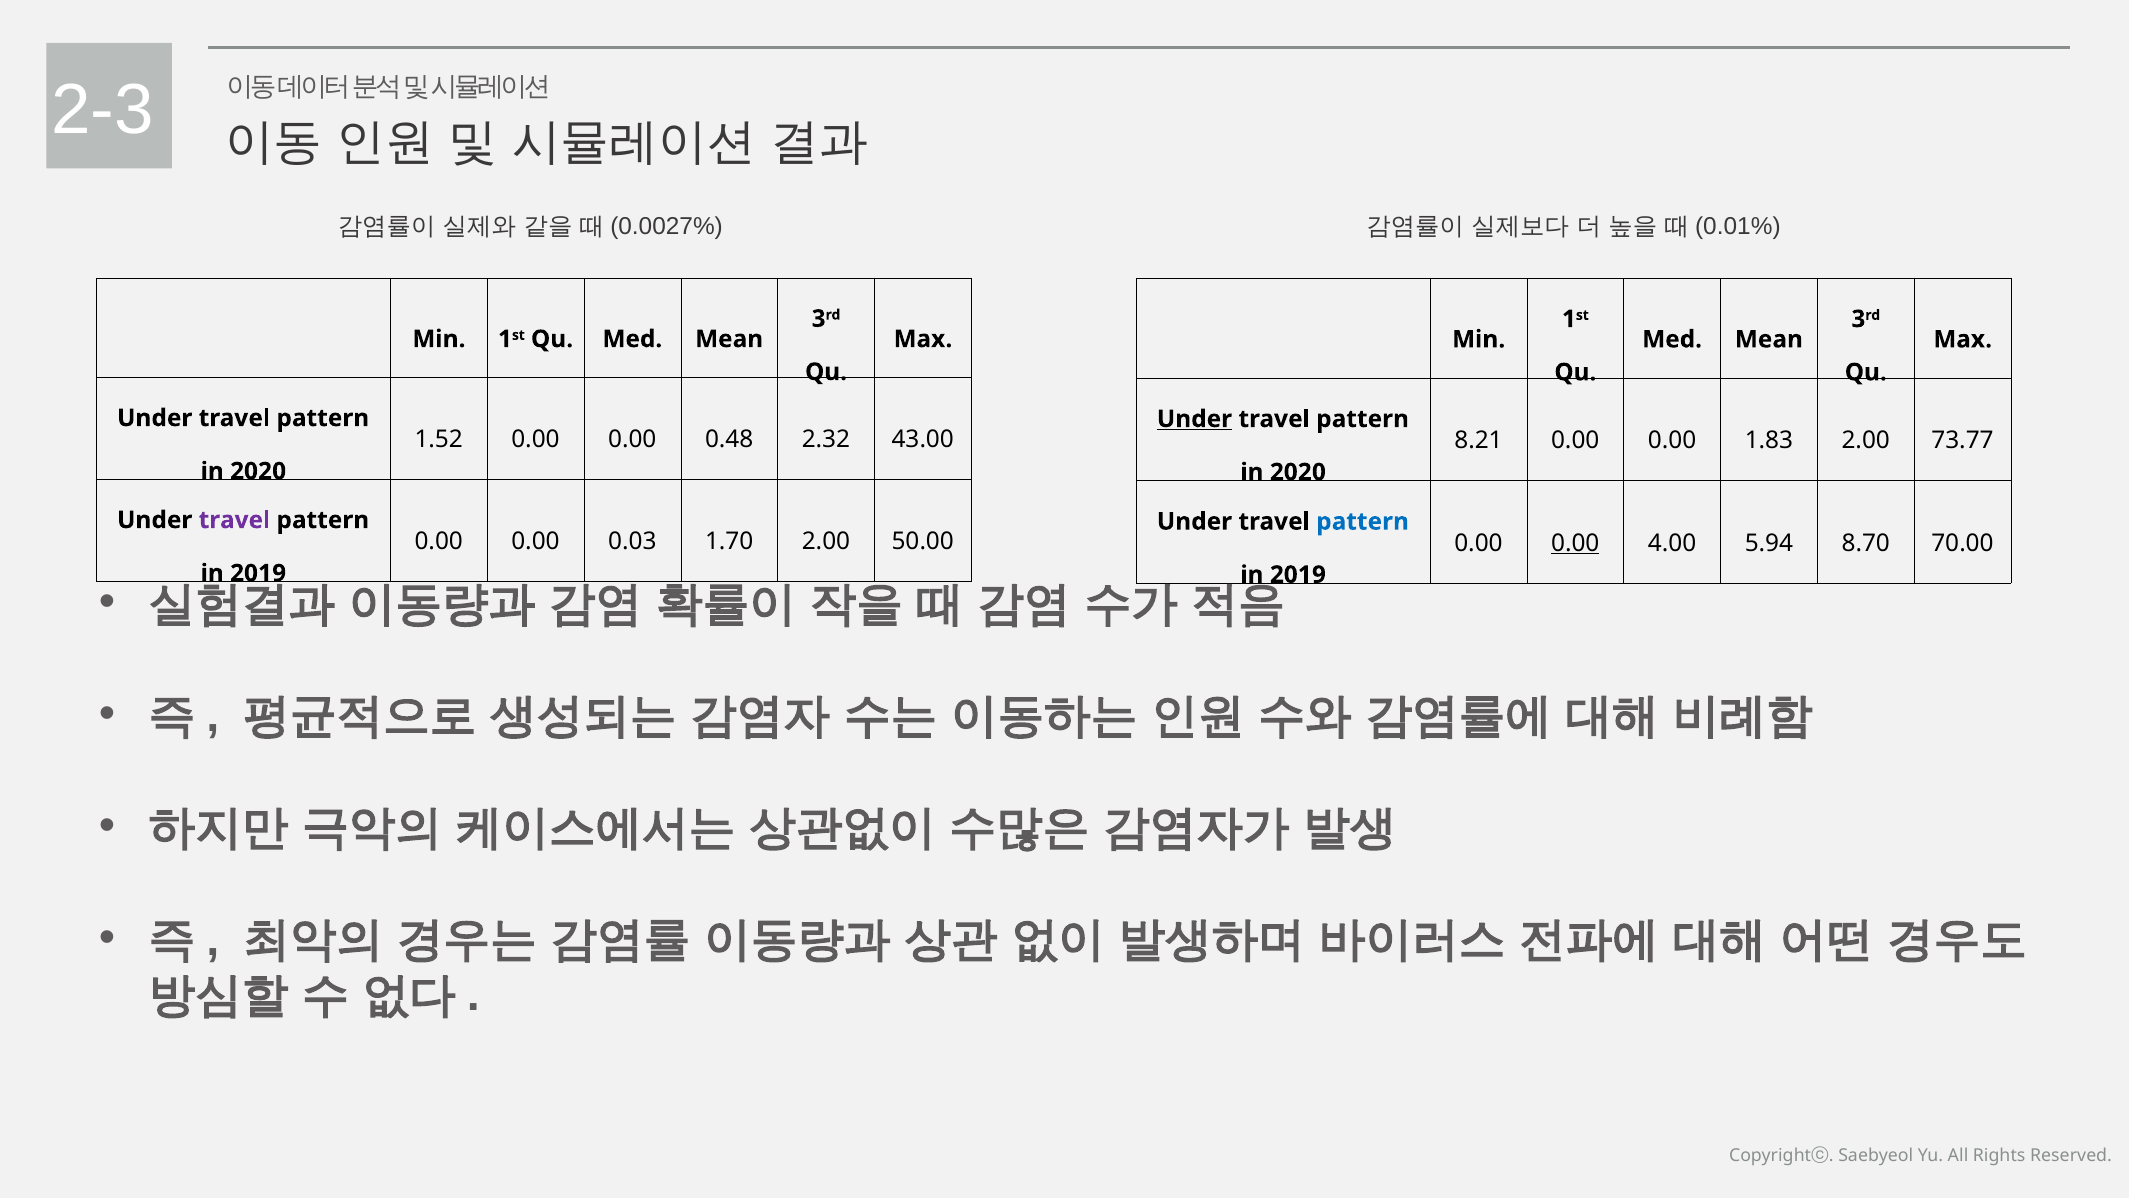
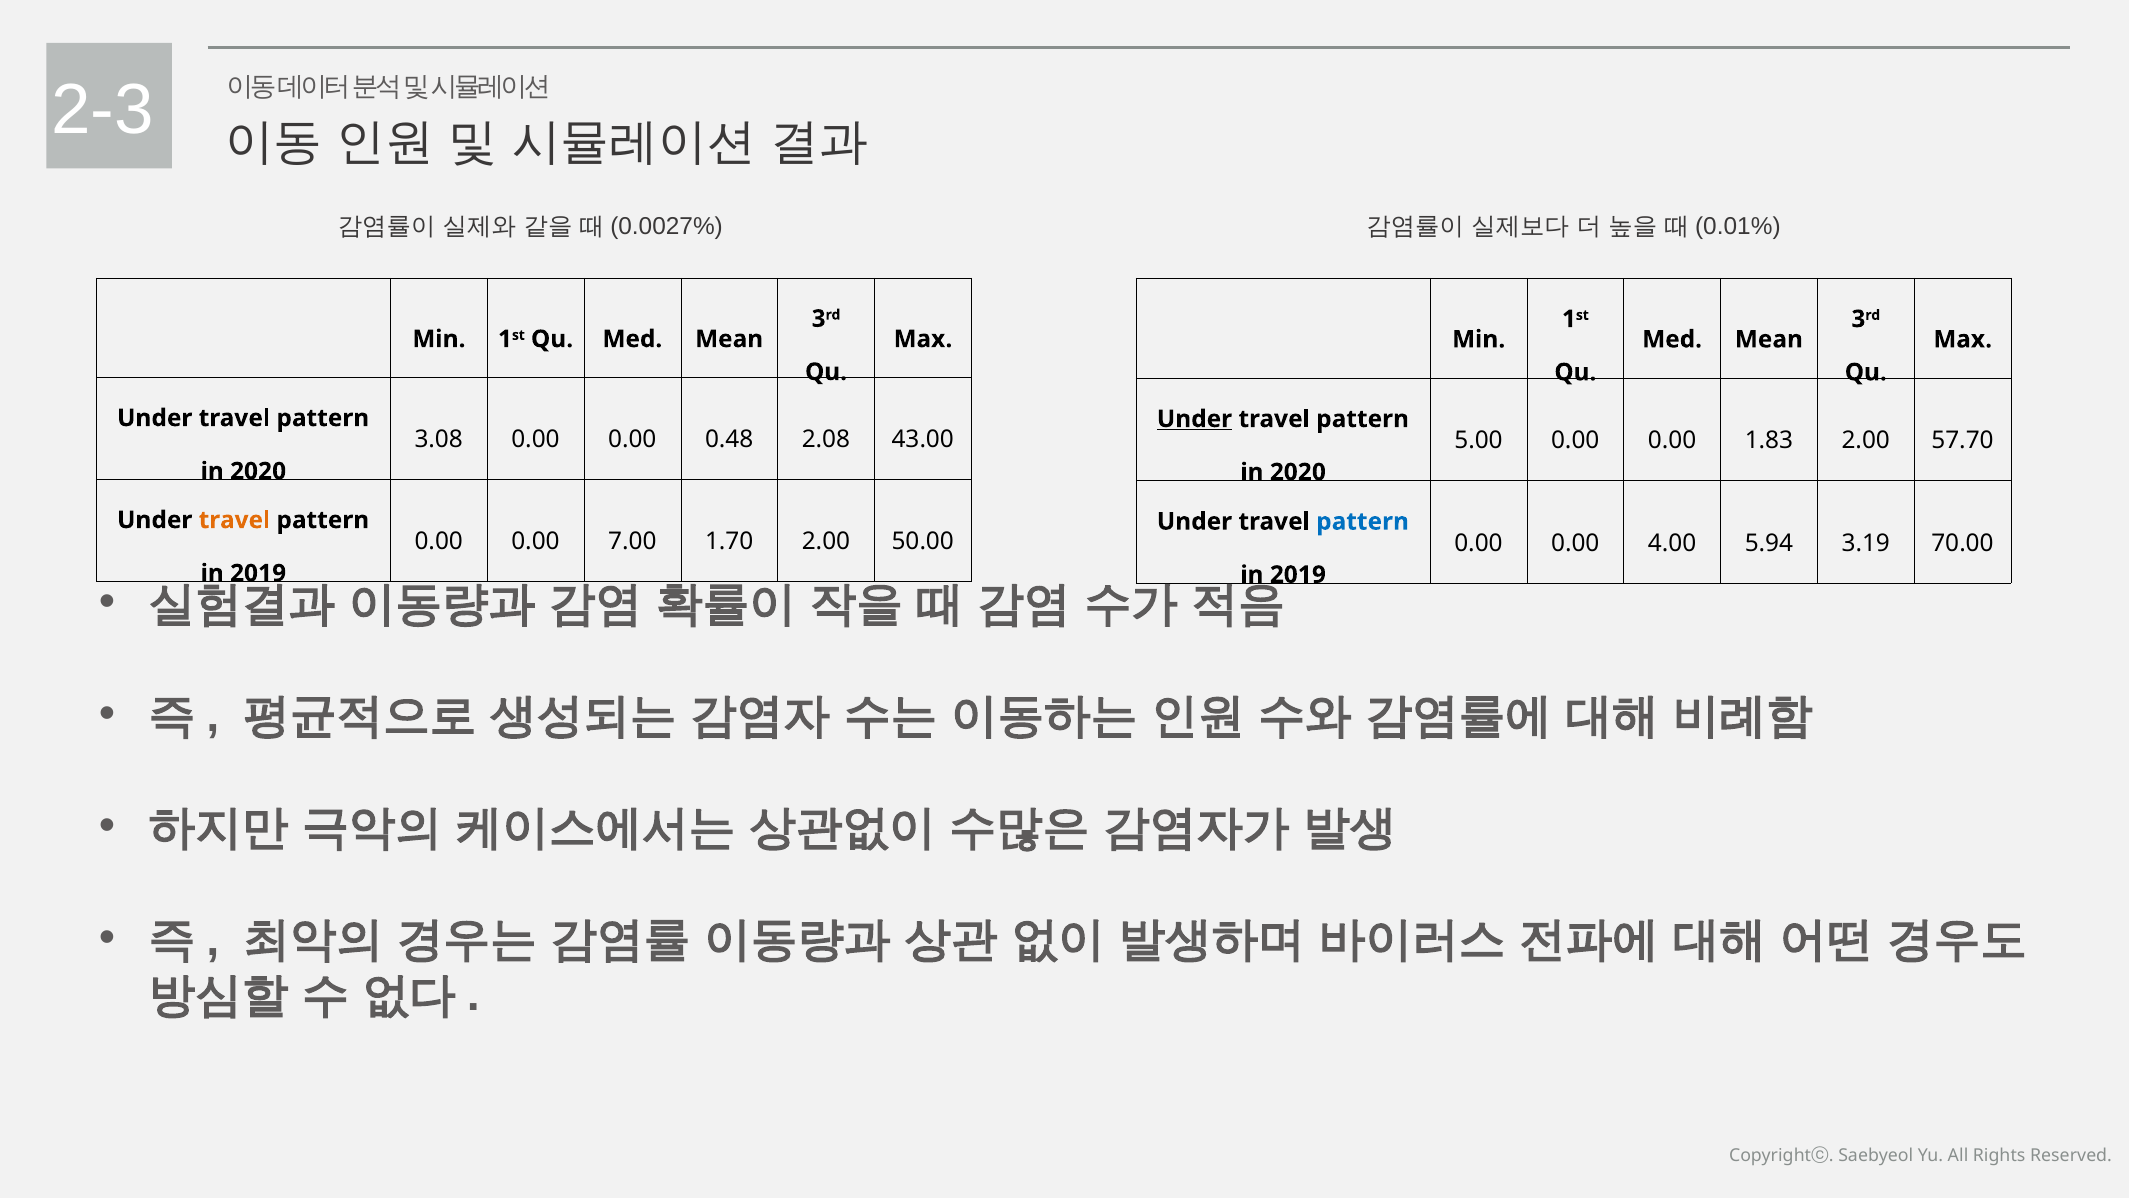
1.52: 1.52 -> 3.08 (439, 440)
2.32: 2.32 -> 2.08 (826, 440)
8.21: 8.21 -> 5.00 (1478, 440)
73.77: 73.77 -> 57.70 (1963, 440)
travel colour: purple -> orange (234, 520)
0.03: 0.03 -> 7.00 (632, 542)
0.00 underline: present -> none (1575, 543)
8.70: 8.70 -> 3.19 (1866, 543)
